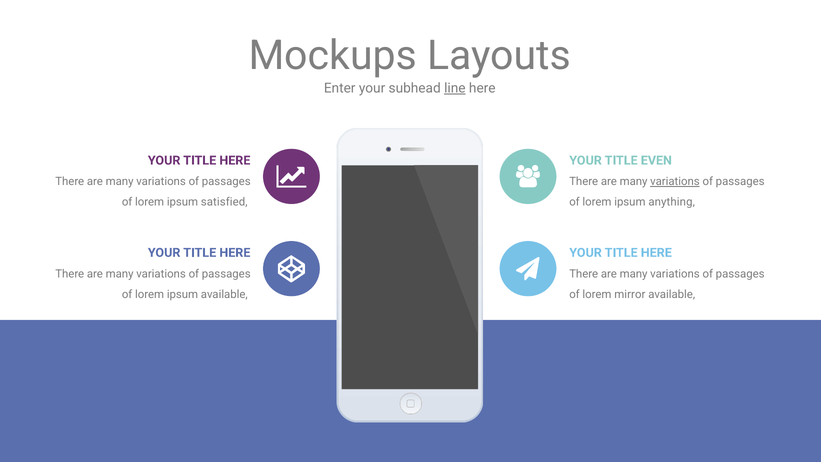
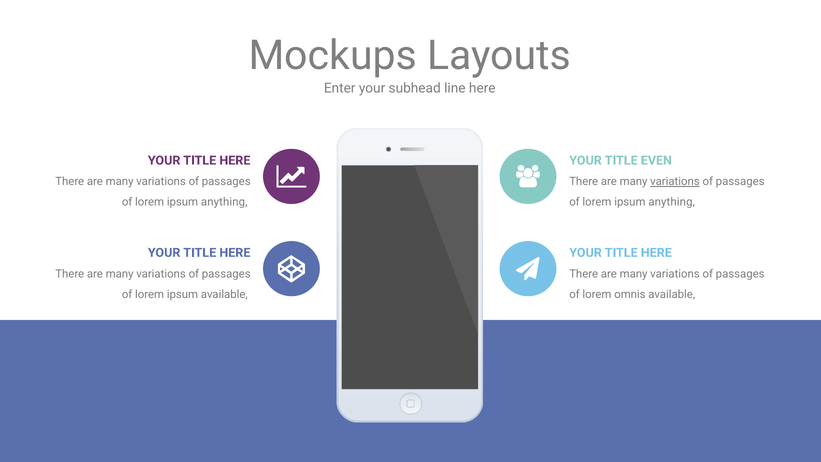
line underline: present -> none (455, 88)
satisfied: satisfied -> anything (224, 202)
mirror: mirror -> omnis (630, 294)
